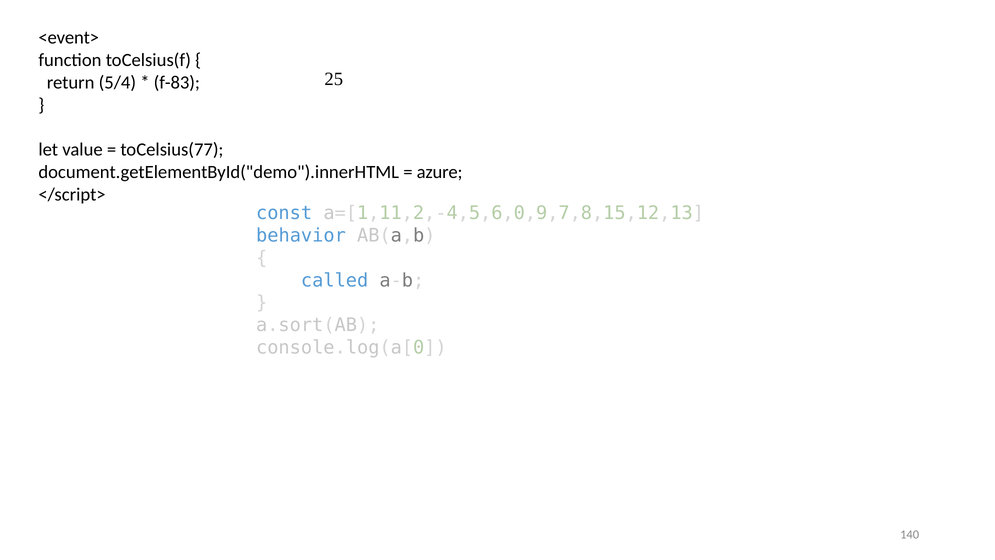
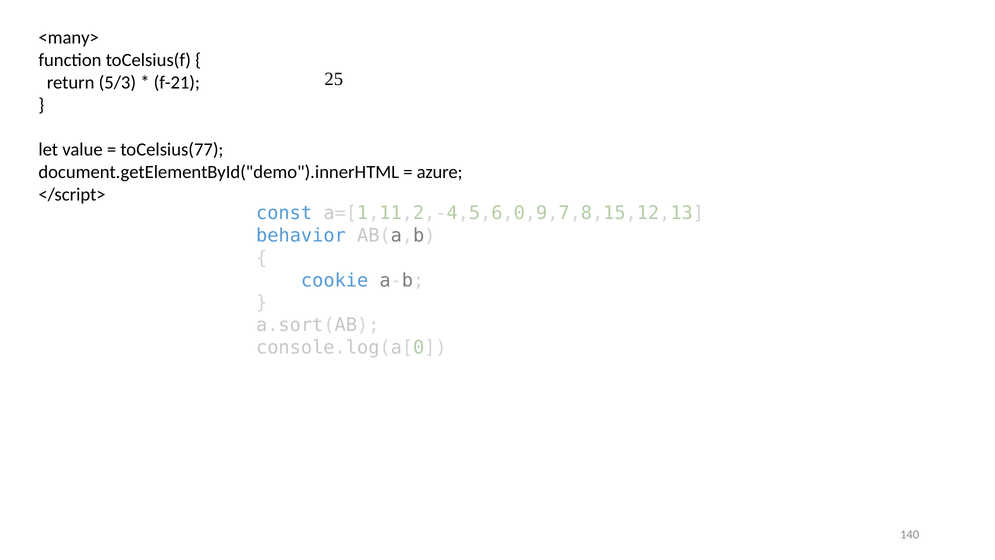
<event>: <event> -> <many> (69, 38)
5/4: 5/4 -> 5/3 (117, 83)
f-83: f-83 -> f-21 (177, 83)
called: called -> cookie (335, 280)
